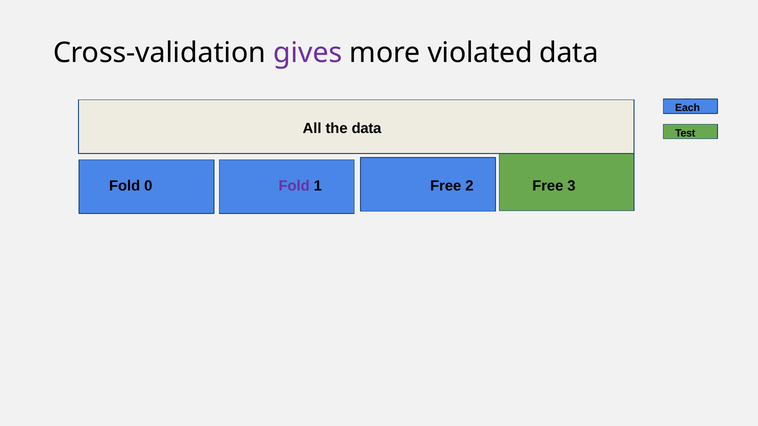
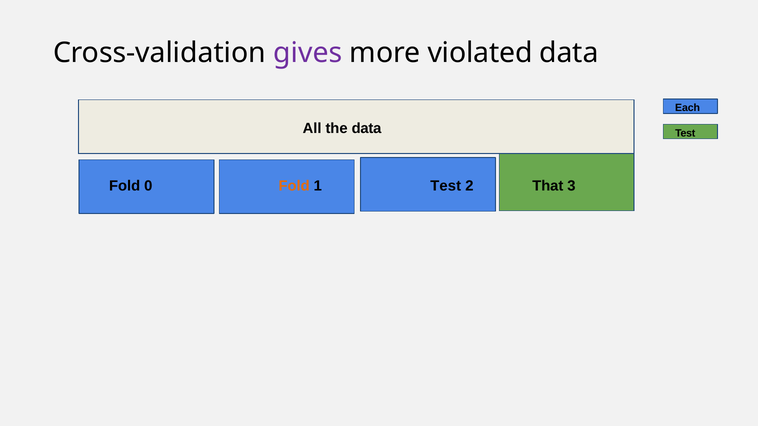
Fold colour: purple -> orange (294, 186)
1 Free: Free -> Test (446, 186)
2 Free: Free -> That (548, 186)
